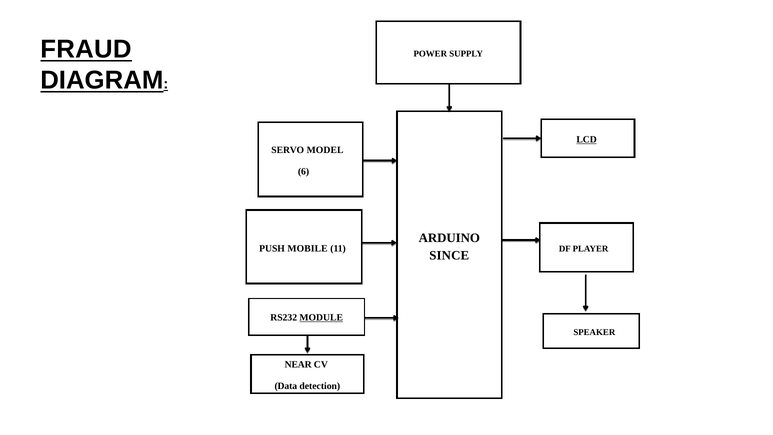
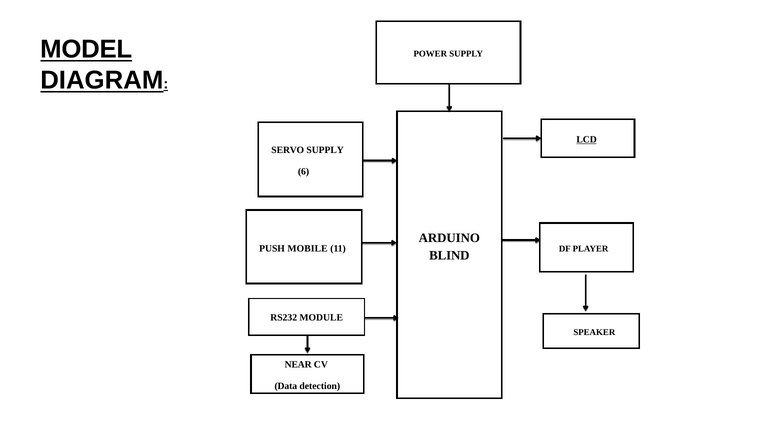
FRAUD: FRAUD -> MODEL (86, 49)
SERVO MODEL: MODEL -> SUPPLY (325, 150)
SINCE: SINCE -> BLIND (449, 256)
MODULE underline: present -> none (321, 317)
